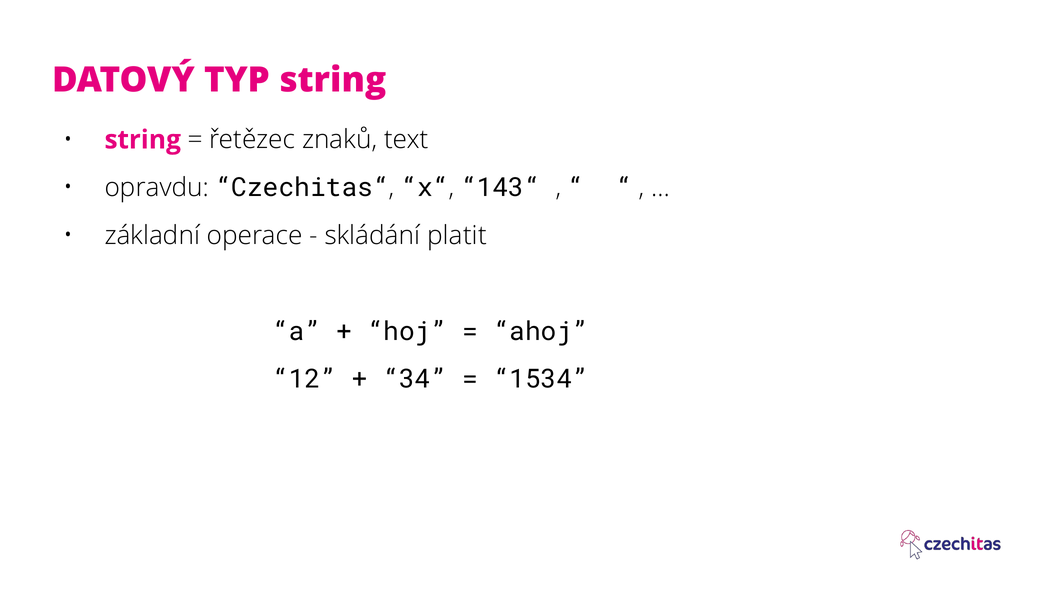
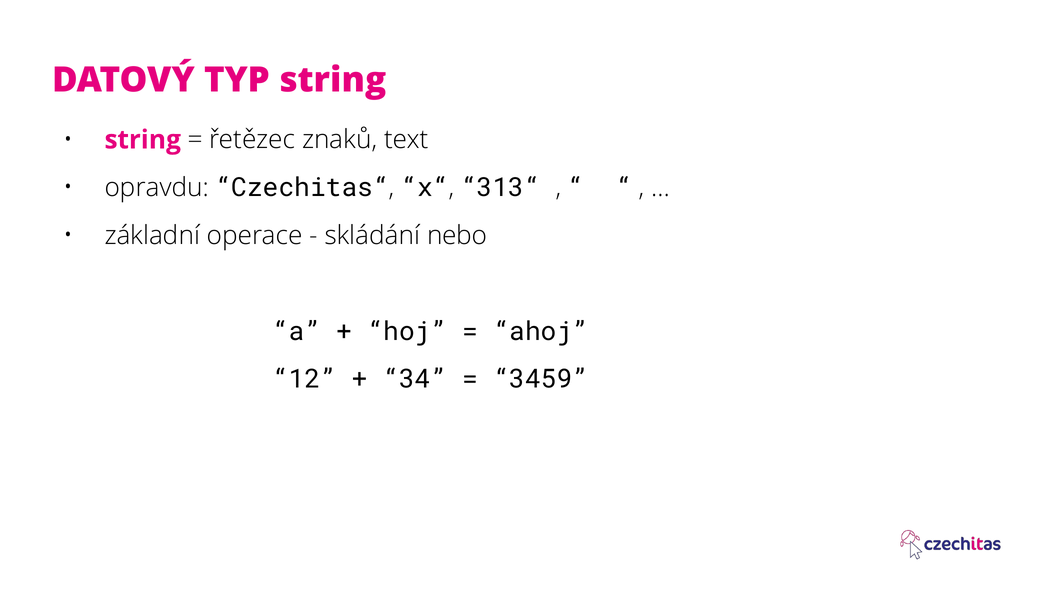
143“: 143“ -> 313“ (500, 188)
platit: platit -> nebo (457, 235)
1534: 1534 -> 3459 (541, 379)
